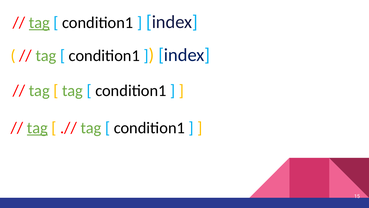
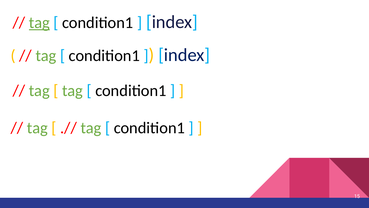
tag underline: present -> none (37, 128)
